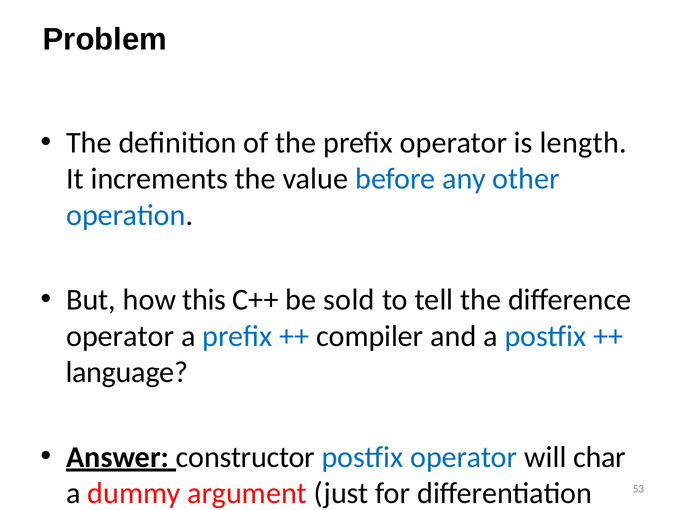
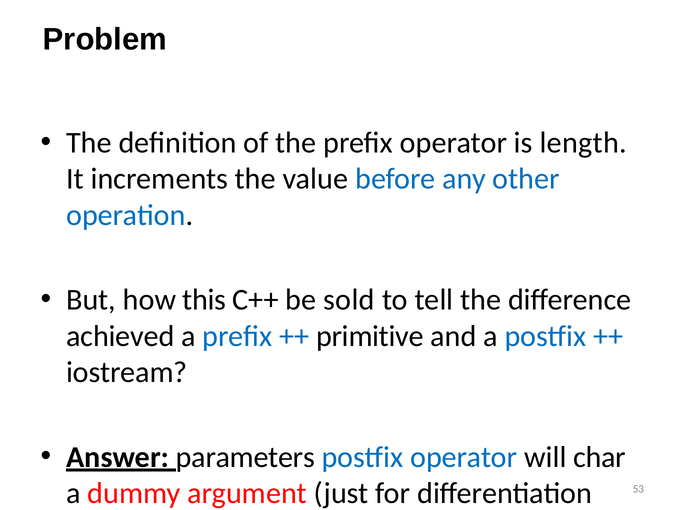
operator: operator -> achieved (120, 336)
compiler: compiler -> primitive (370, 336)
language: language -> iostream (127, 372)
constructor: constructor -> parameters (245, 456)
